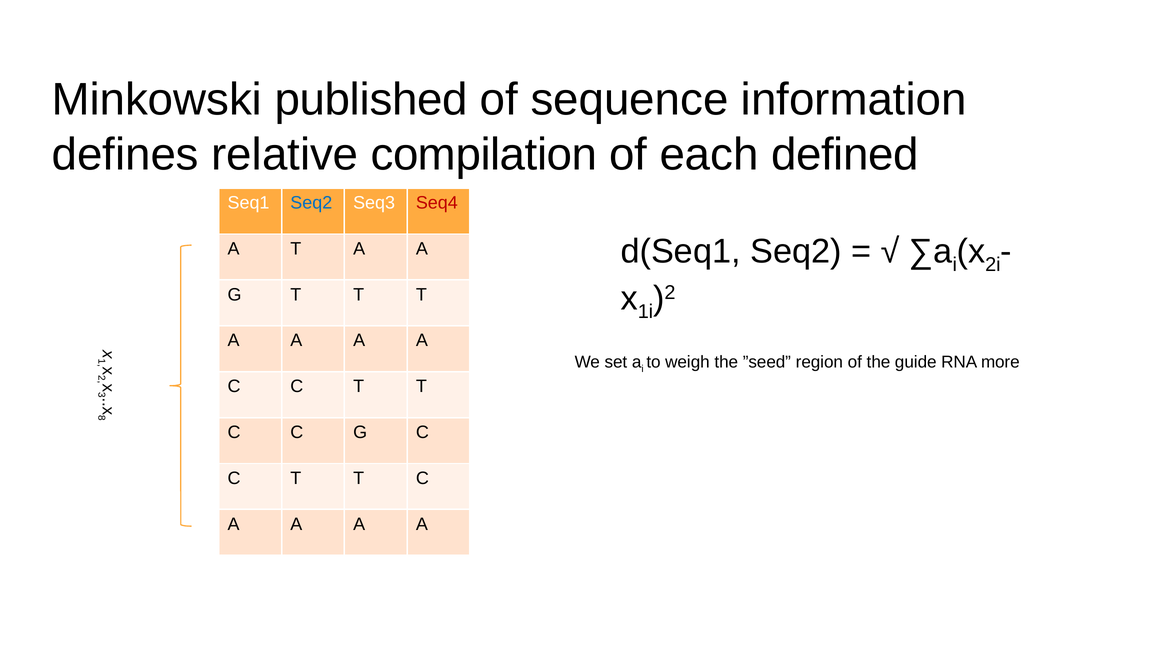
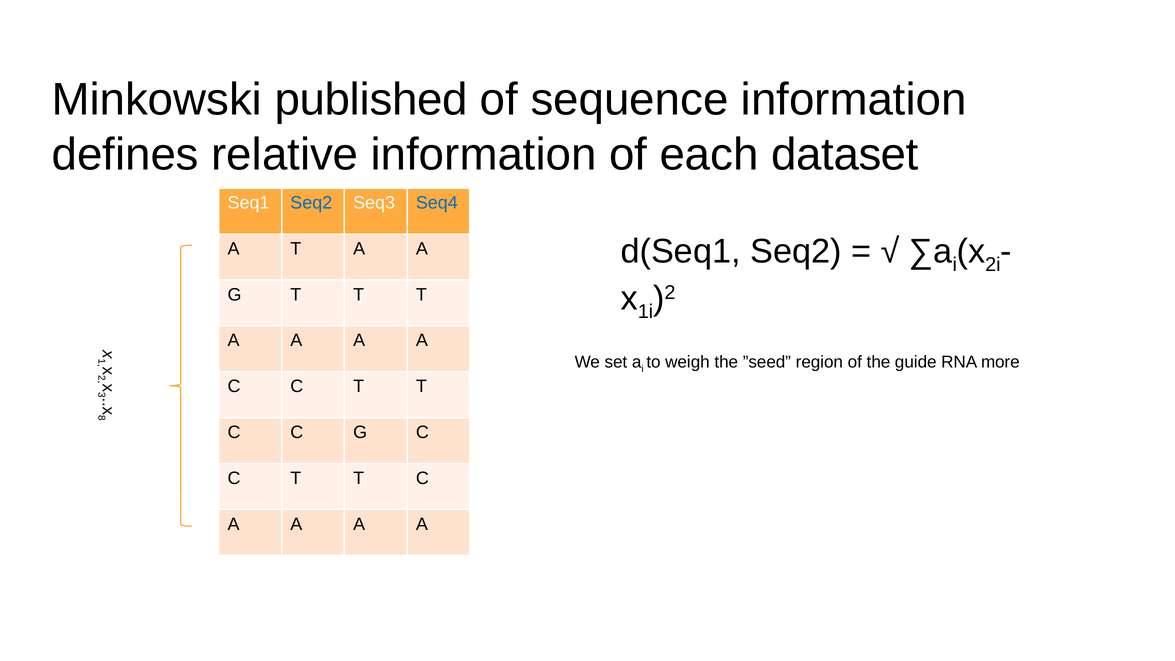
relative compilation: compilation -> information (484, 154)
defined: defined -> dataset (845, 154)
Seq4 colour: red -> blue (437, 203)
